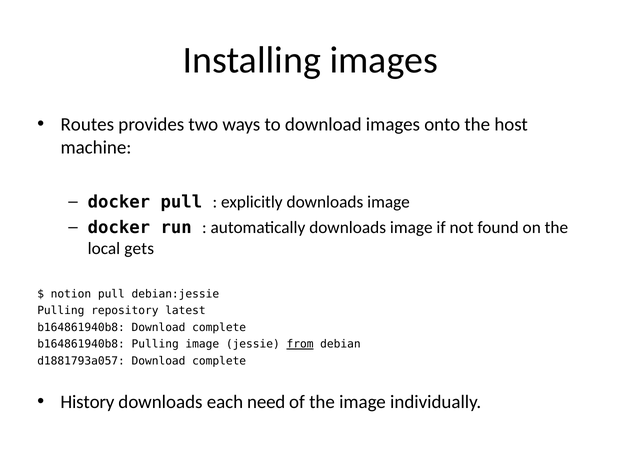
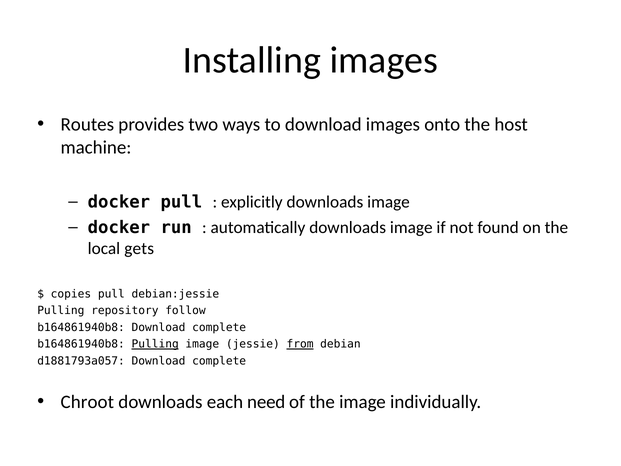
notion: notion -> copies (71, 294)
latest: latest -> follow (185, 310)
Pulling underline: none -> present (155, 344)
History: History -> Chroot (87, 402)
